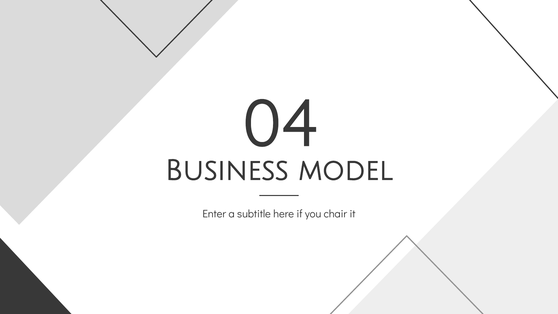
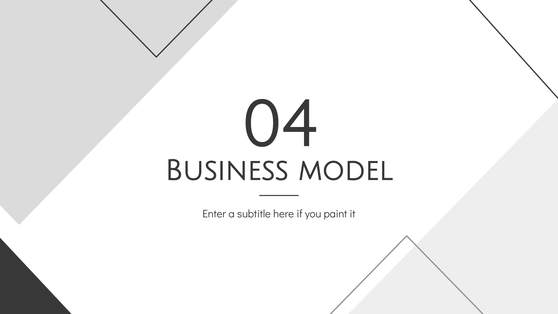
chair: chair -> paint (335, 214)
